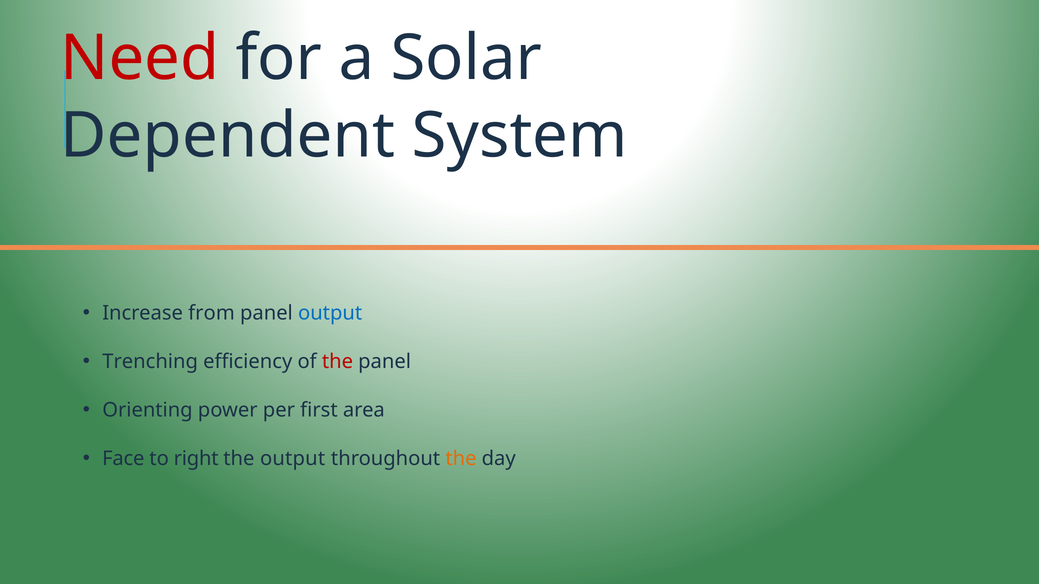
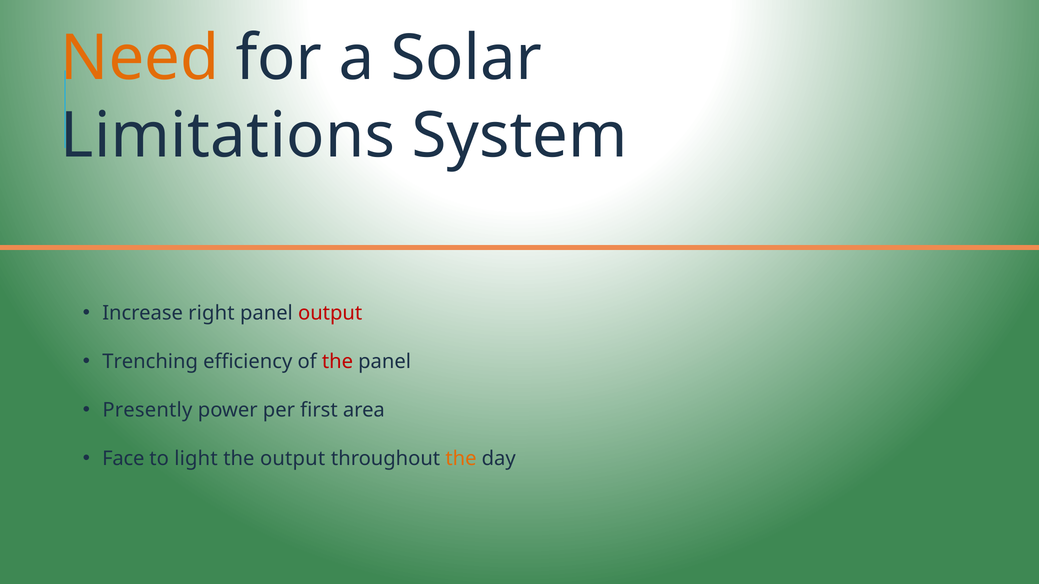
Need colour: red -> orange (140, 58)
Dependent: Dependent -> Limitations (228, 136)
from: from -> right (211, 313)
output colour: blue -> red (330, 313)
Orienting: Orienting -> Presently (147, 410)
right: right -> light (196, 459)
